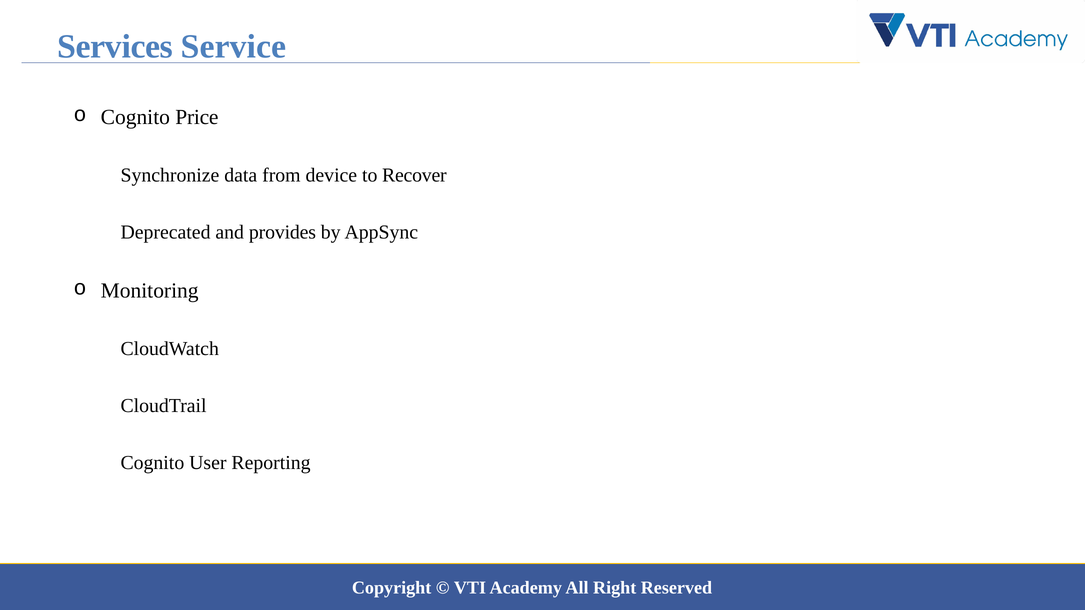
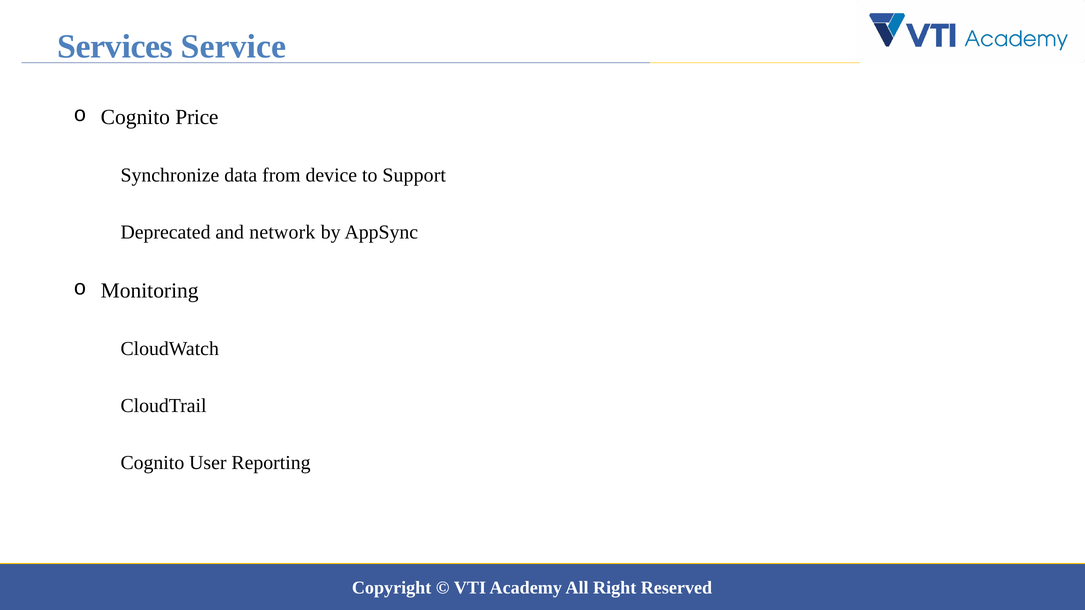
Recover: Recover -> Support (414, 175)
provides: provides -> network (282, 232)
